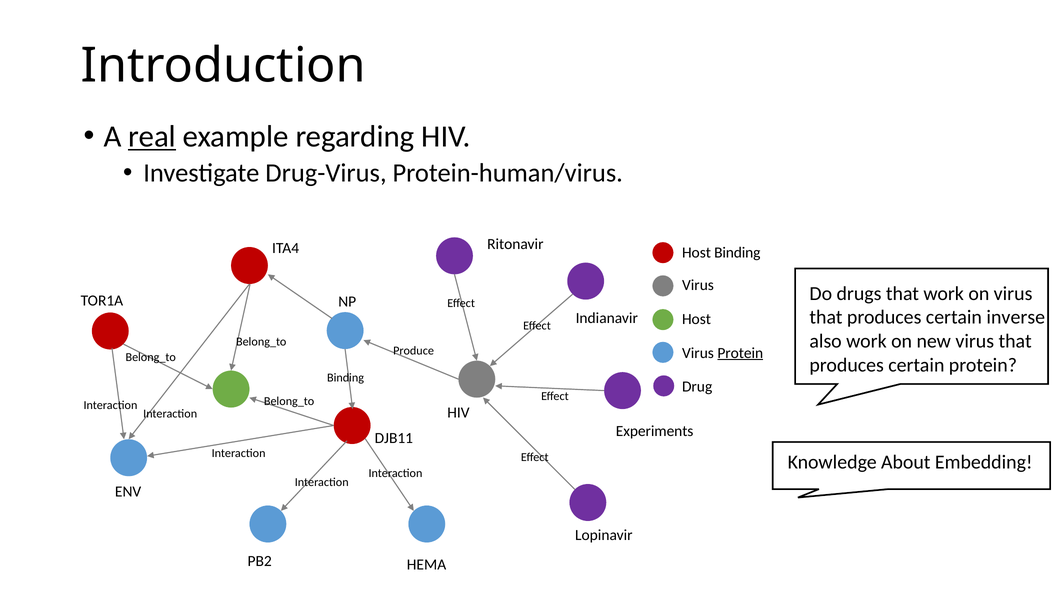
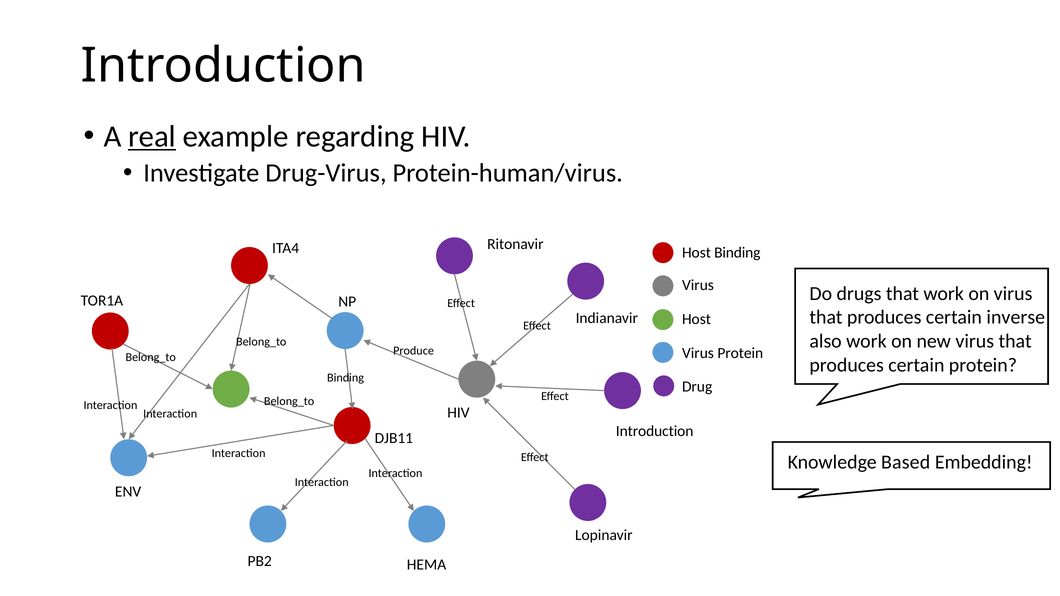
Protein underline: present -> none (740, 353)
Experiments: Experiments -> Introduction (655, 431)
About: About -> Based (906, 463)
